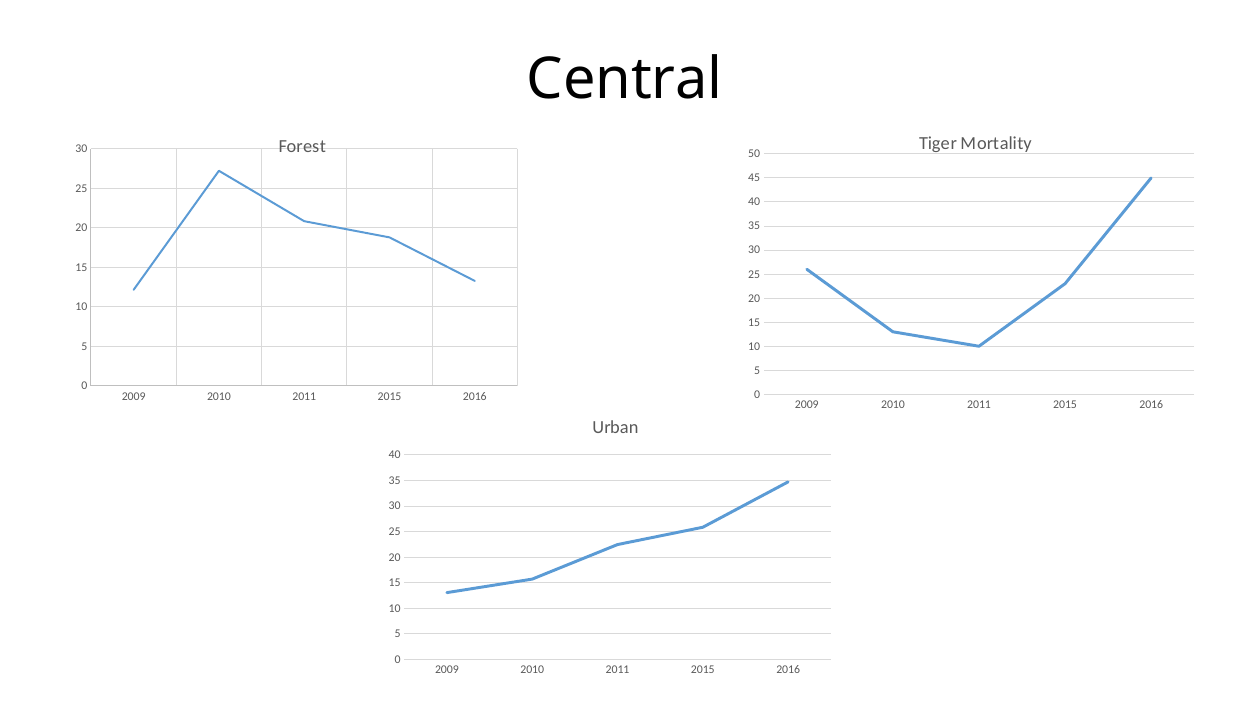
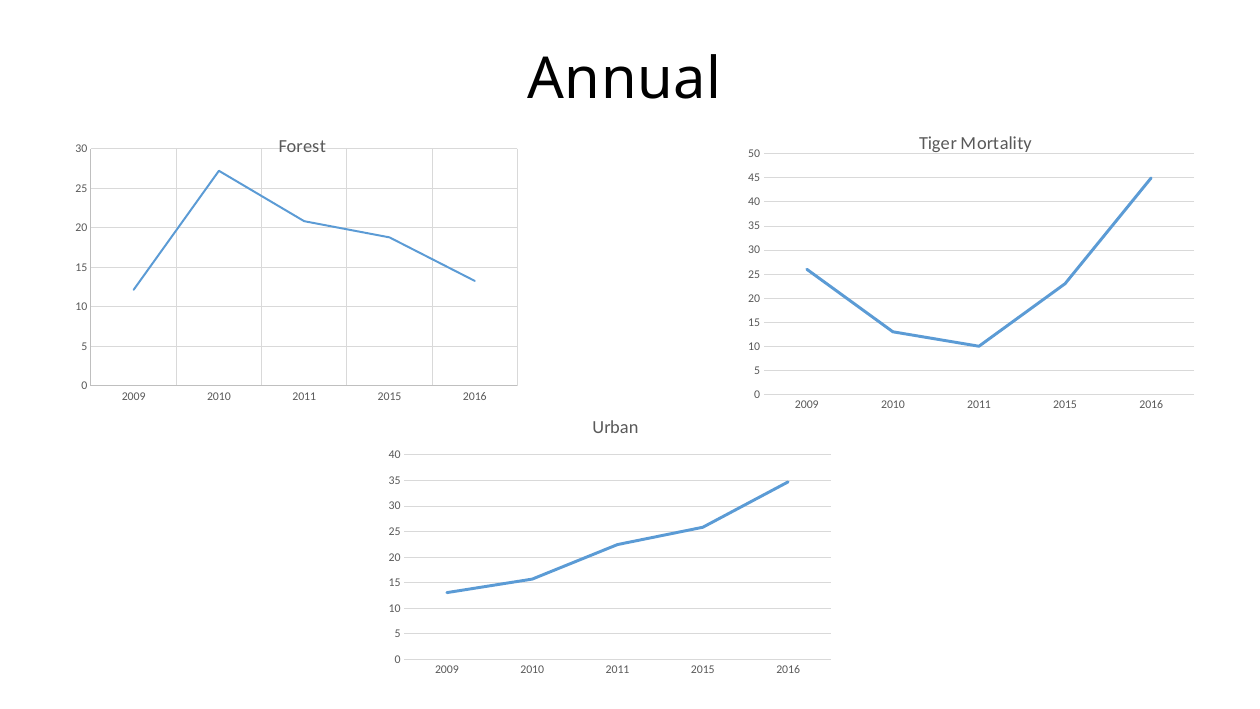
Central: Central -> Annual (624, 79)
